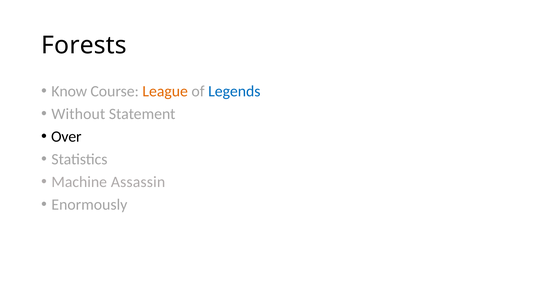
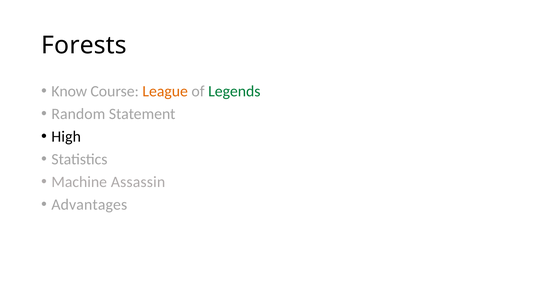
Legends colour: blue -> green (234, 91)
Without: Without -> Random (78, 114)
Over: Over -> High (66, 137)
Enormously: Enormously -> Advantages (89, 205)
